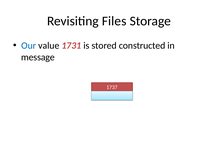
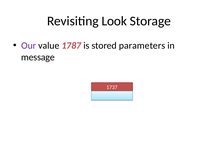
Files: Files -> Look (114, 21)
Our colour: blue -> purple (29, 46)
1731: 1731 -> 1787 (71, 46)
constructed: constructed -> parameters (142, 46)
